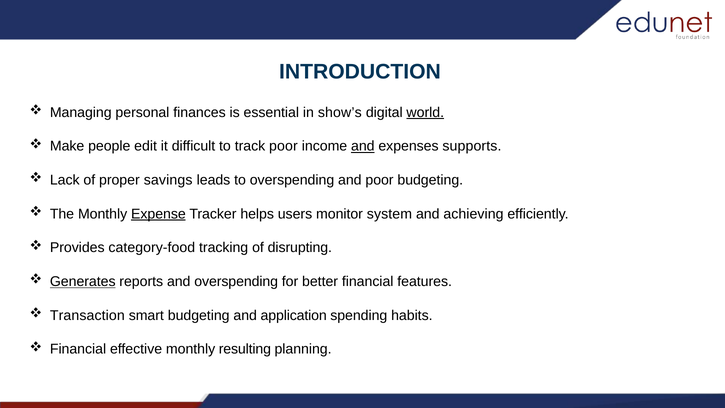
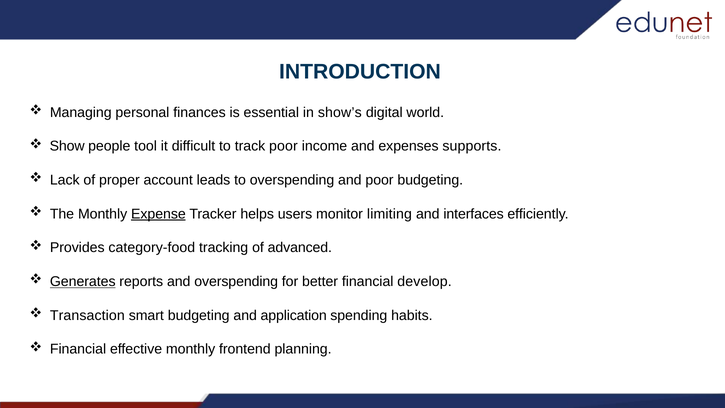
world underline: present -> none (425, 112)
Make: Make -> Show (67, 146)
edit: edit -> tool (146, 146)
and underline: present -> none (363, 146)
savings: savings -> account (168, 180)
system: system -> limiting (389, 214)
achieving: achieving -> interfaces (474, 214)
disrupting: disrupting -> advanced (300, 248)
features: features -> develop (425, 282)
resulting: resulting -> frontend (245, 349)
